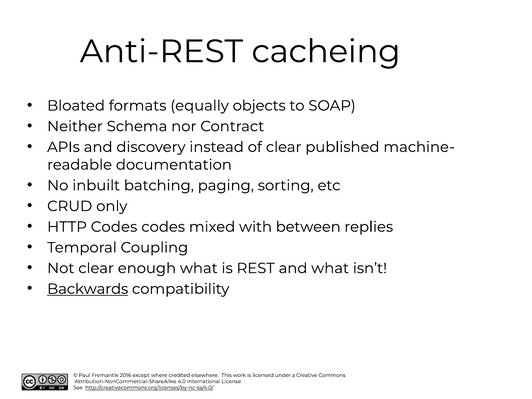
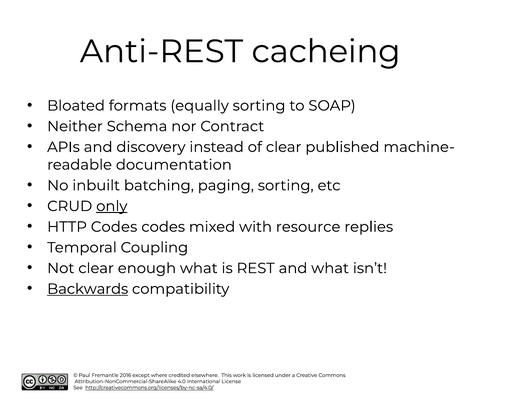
equally objects: objects -> sorting (259, 106)
only underline: none -> present (112, 206)
between: between -> resource (308, 227)
